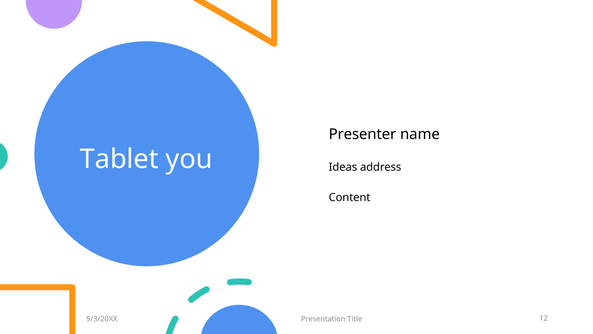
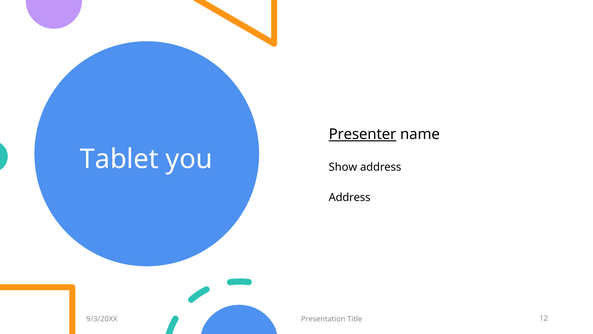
Presenter underline: none -> present (362, 134)
Ideas: Ideas -> Show (343, 167)
Content: Content -> Address (350, 197)
